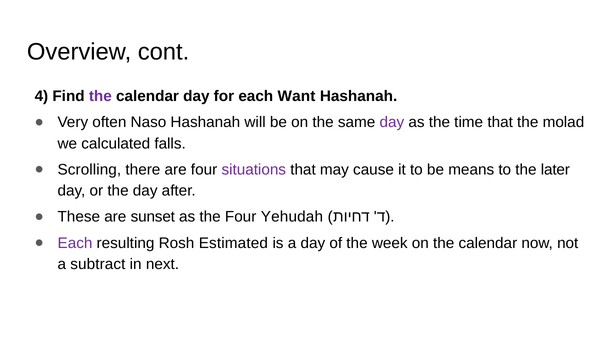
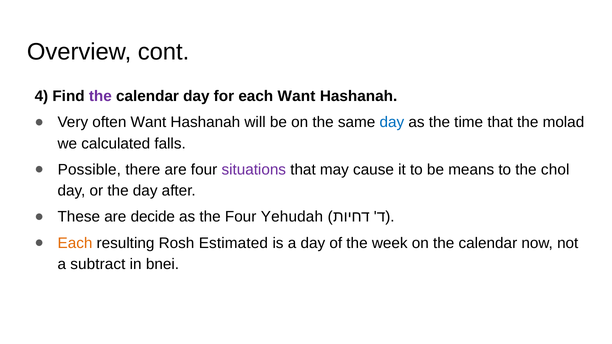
often Naso: Naso -> Want (148, 122)
day colour: purple -> blue (392, 122)
Scrolling: Scrolling -> Possible (89, 170)
later: later -> chol (555, 170)
sunset: sunset -> decide (153, 217)
Each colour: purple -> orange (75, 243)
next: next -> bnei (162, 264)
